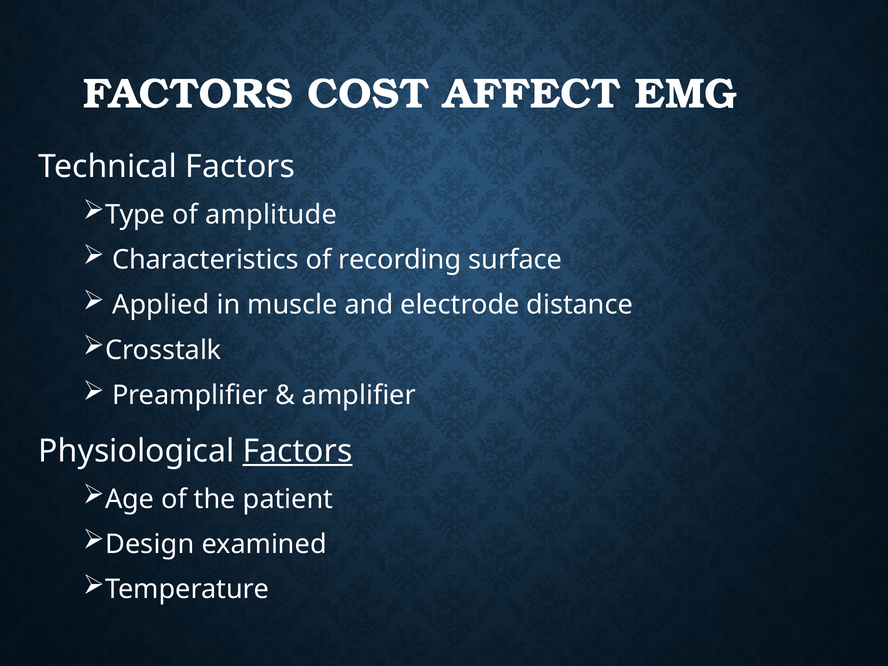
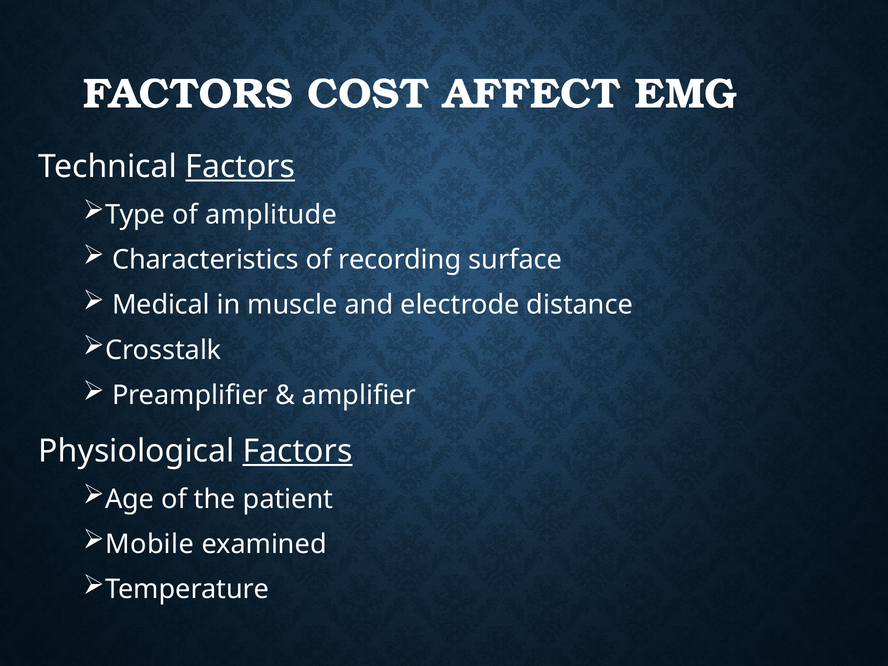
Factors underline: none -> present (240, 167)
Applied: Applied -> Medical (161, 305)
Design: Design -> Mobile (150, 544)
